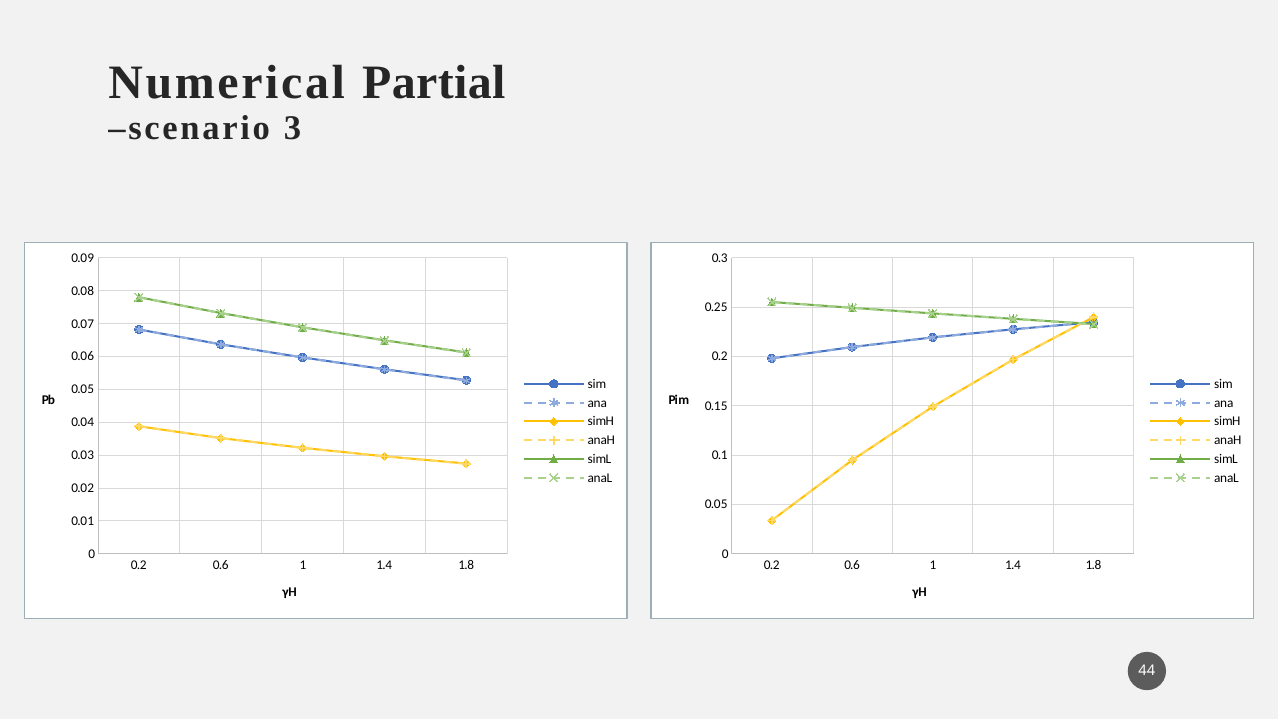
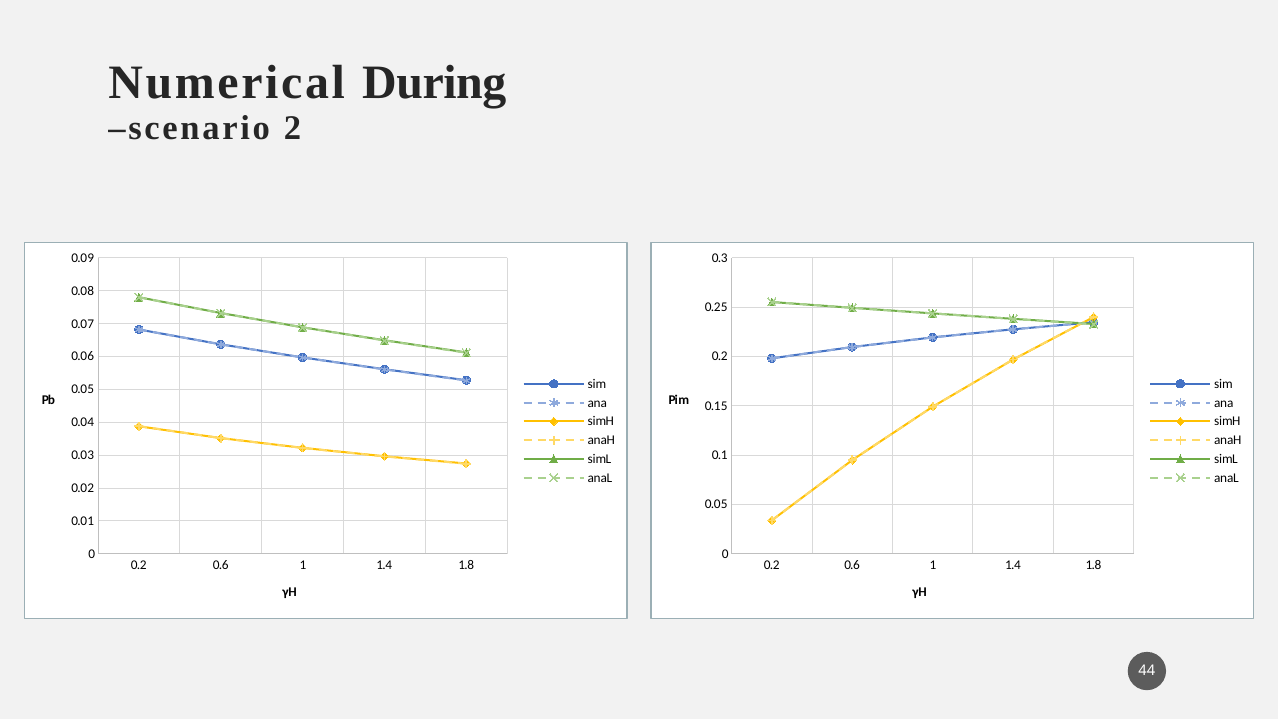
Partial: Partial -> During (434, 83)
3: 3 -> 2 (293, 128)
